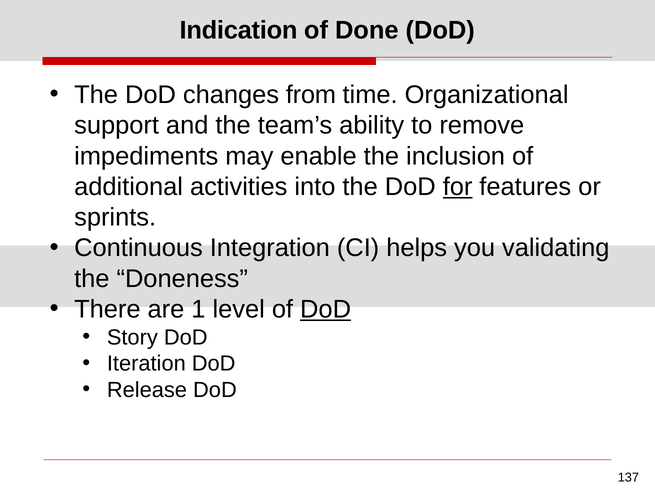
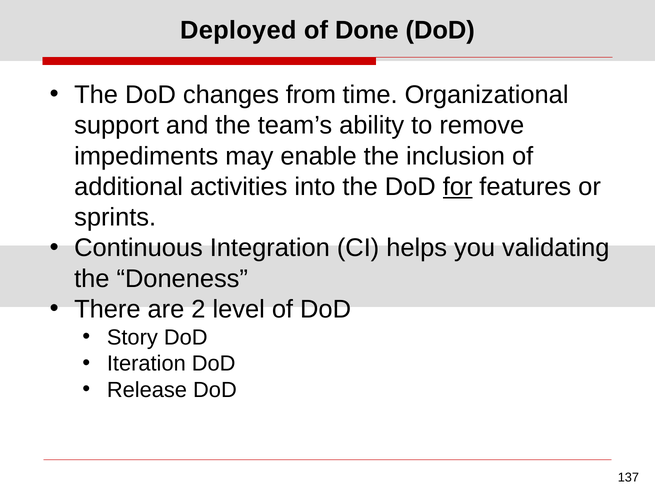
Indication: Indication -> Deployed (238, 30)
1: 1 -> 2 (198, 309)
DoD underline: present -> none (326, 309)
